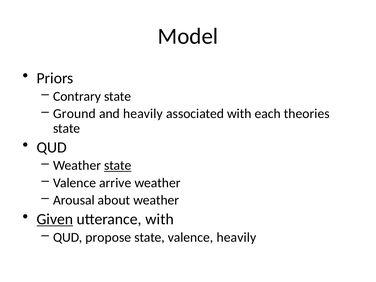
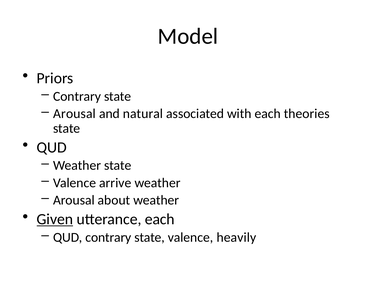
Ground: Ground -> Arousal (74, 114)
and heavily: heavily -> natural (143, 114)
state underline: present -> none (118, 165)
utterance with: with -> each (160, 219)
QUD propose: propose -> contrary (108, 237)
